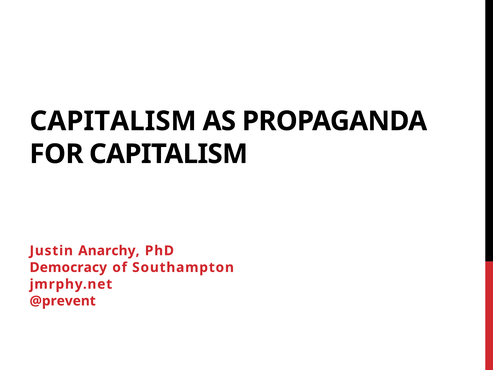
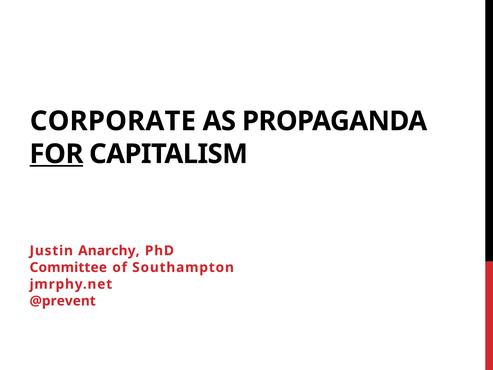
CAPITALISM: CAPITALISM -> CORPORATE (113, 121)
FOR underline: none -> present (56, 154)
Democracy: Democracy -> Committee (68, 267)
